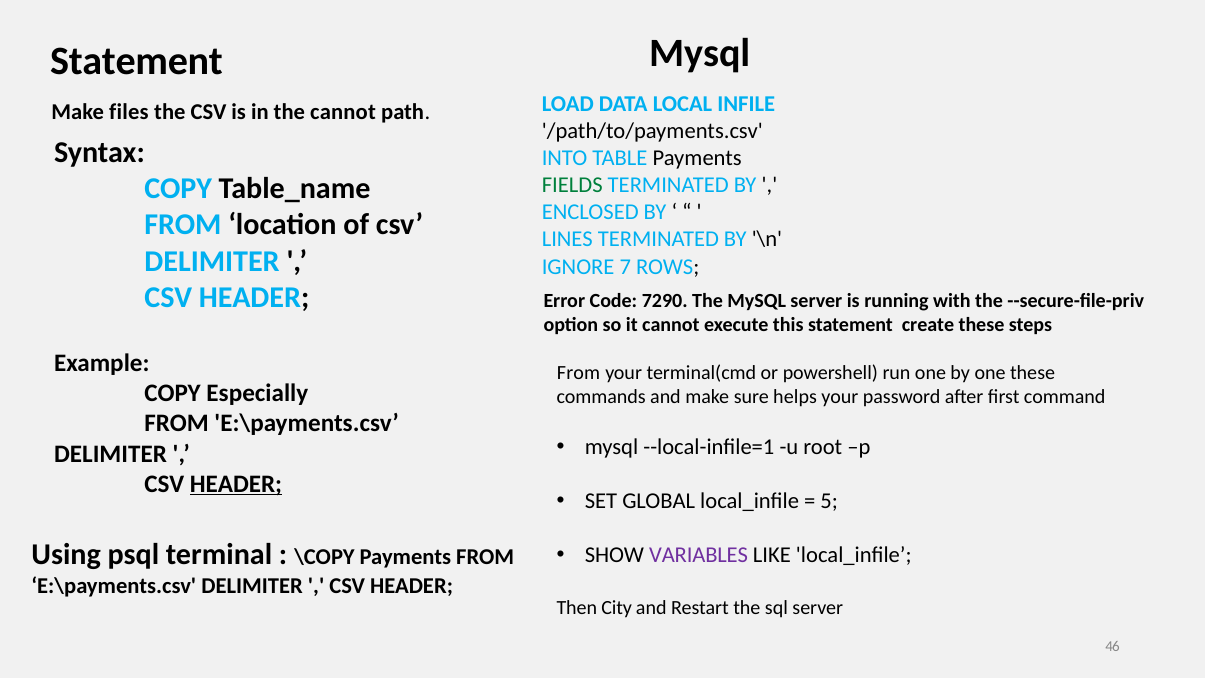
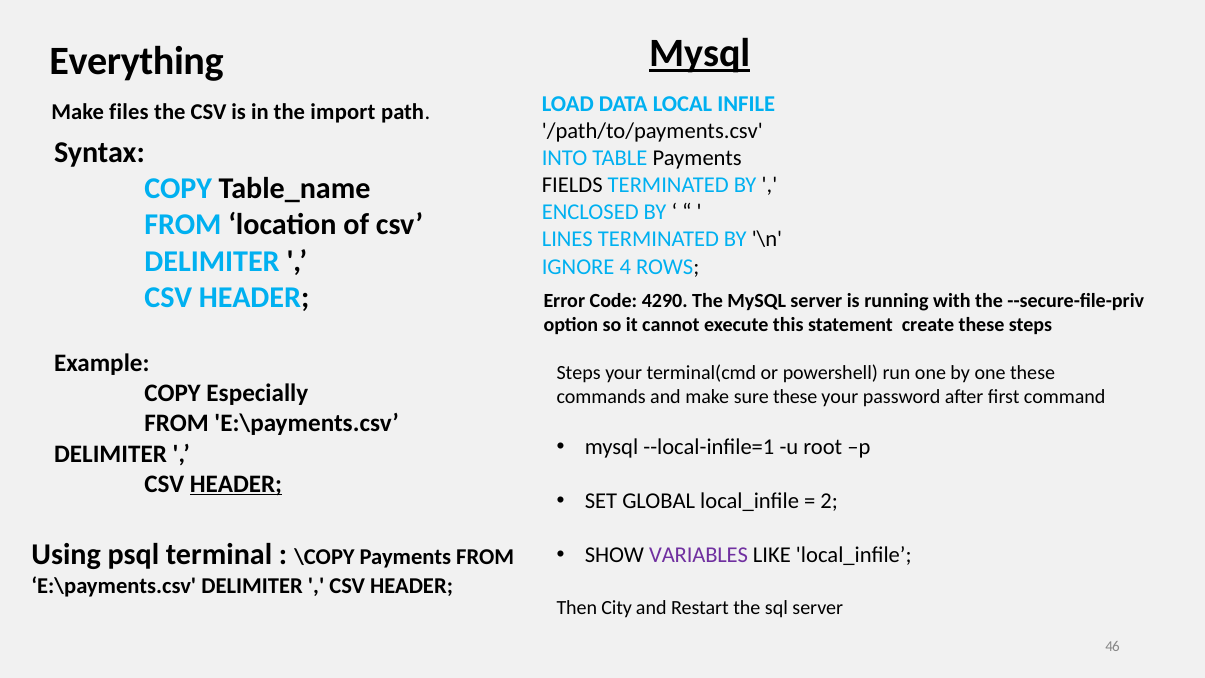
Mysql underline: none -> present (700, 53)
Statement: Statement -> Everything (137, 61)
the cannot: cannot -> import (343, 112)
FIELDS colour: green -> black (572, 185)
7: 7 -> 4 (625, 267)
7290: 7290 -> 4290 (665, 301)
From: From -> Steps (579, 373)
sure helps: helps -> these (795, 397)
5: 5 -> 2 (829, 501)
